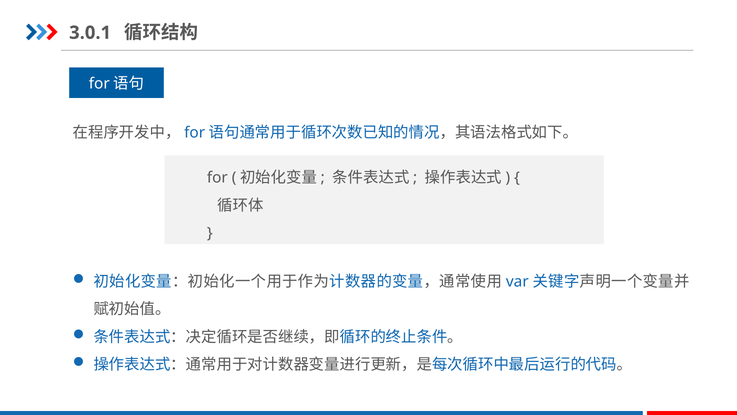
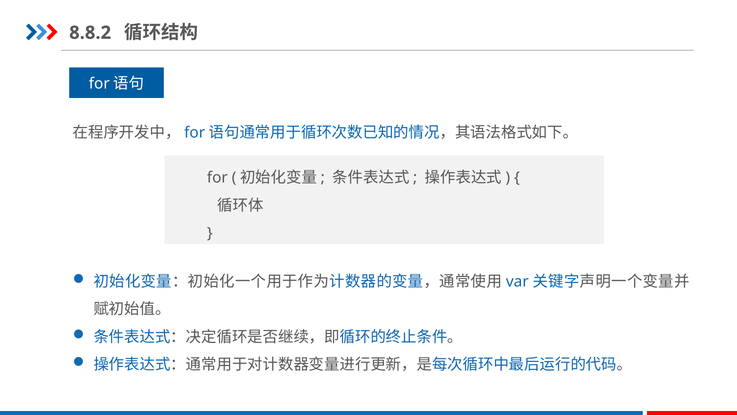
3.0.1: 3.0.1 -> 8.8.2 (90, 33)
